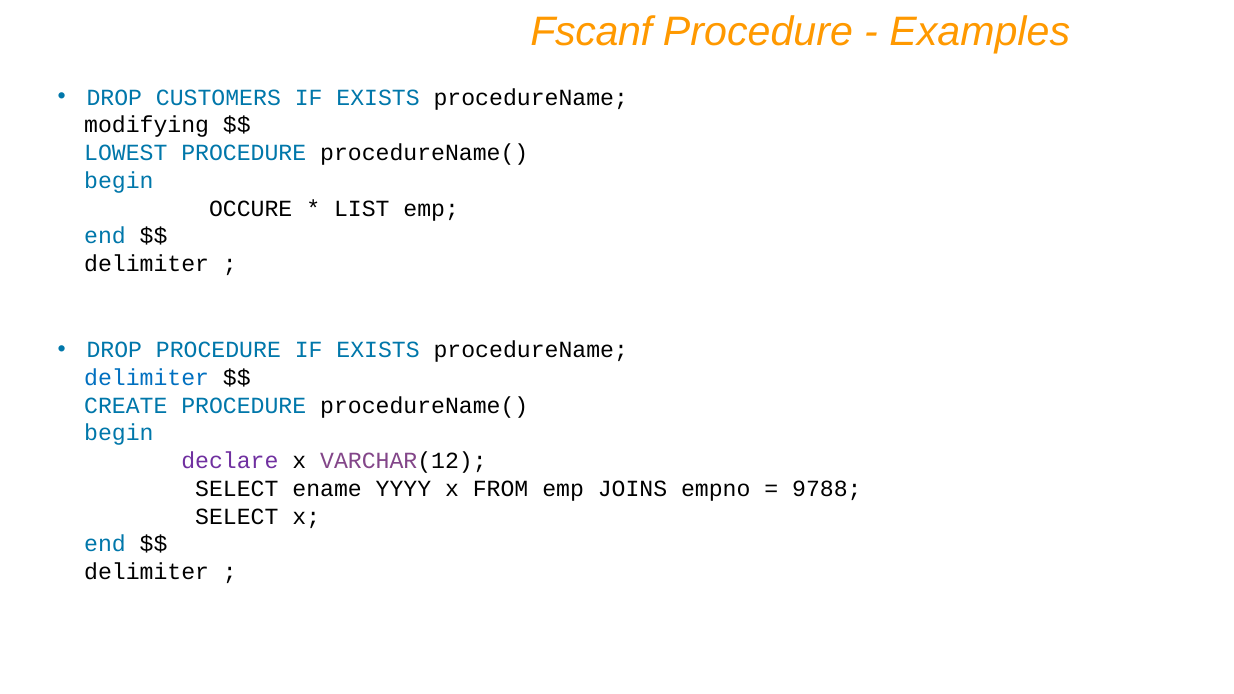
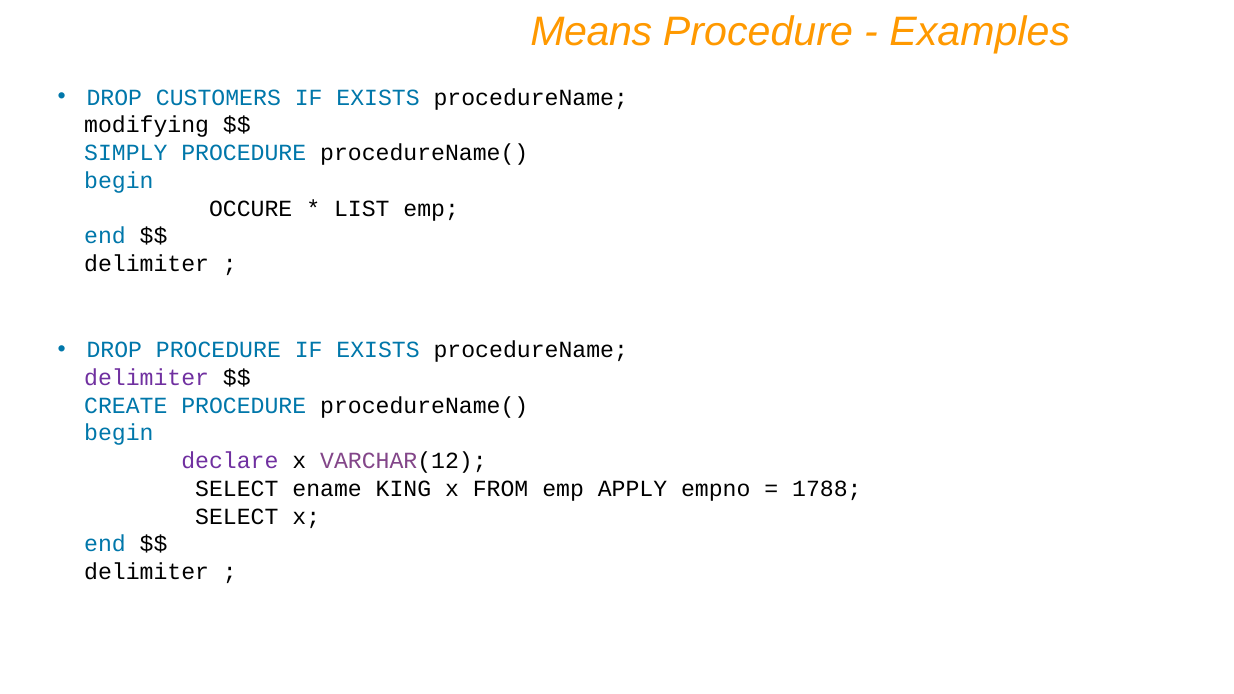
Fscanf: Fscanf -> Means (591, 32)
LOWEST: LOWEST -> SIMPLY (126, 153)
delimiter colour: blue -> purple (147, 378)
YYYY: YYYY -> KING (403, 489)
JOINS: JOINS -> APPLY (632, 489)
9788: 9788 -> 1788 (827, 489)
